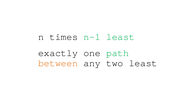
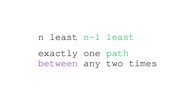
n times: times -> least (64, 37)
between colour: orange -> purple (58, 63)
two least: least -> times (143, 63)
